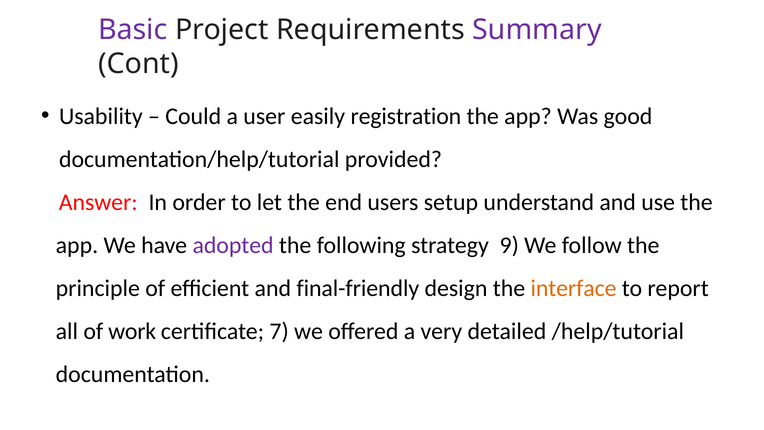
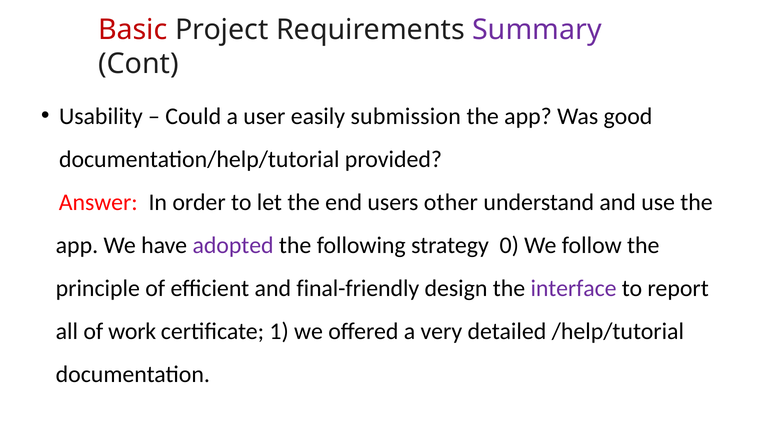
Basic colour: purple -> red (133, 30)
registration: registration -> submission (406, 116)
setup: setup -> other (451, 202)
9: 9 -> 0 (509, 245)
interface colour: orange -> purple (574, 288)
7: 7 -> 1 (279, 331)
